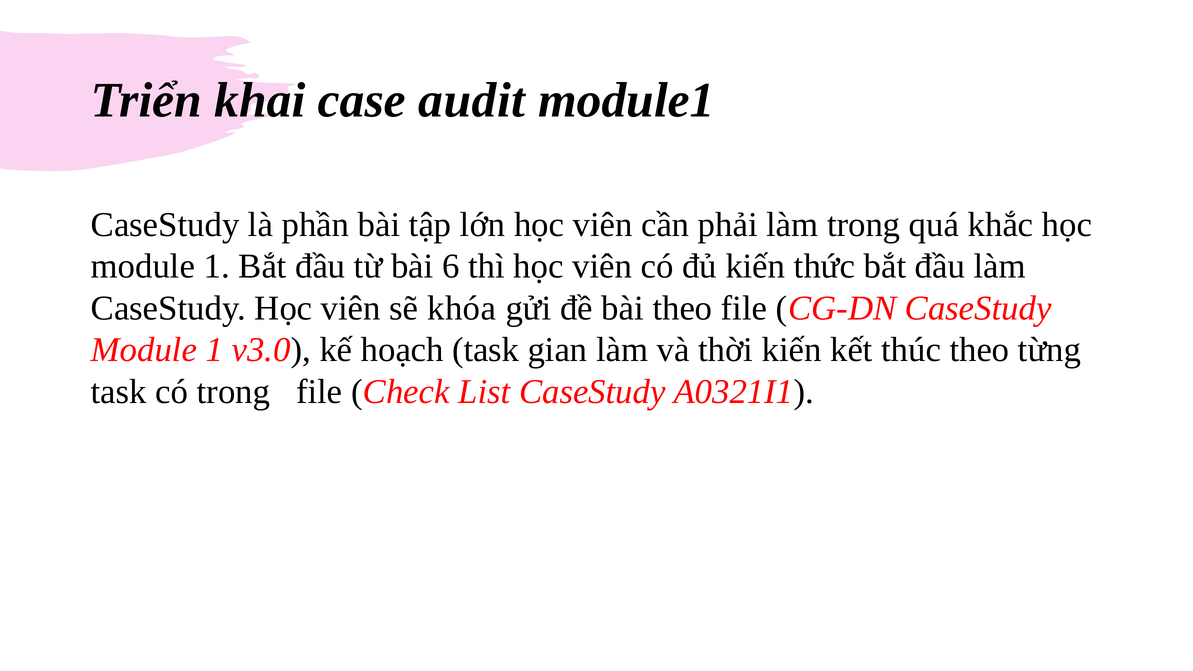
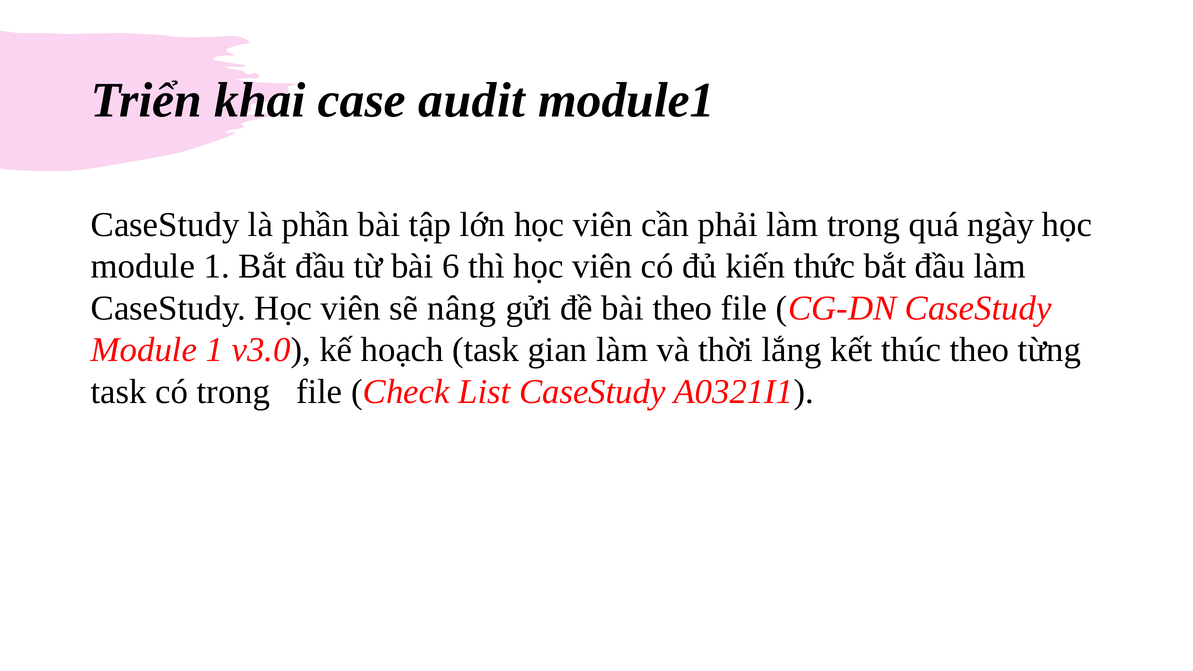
khắc: khắc -> ngày (1001, 225)
khóa: khóa -> nâng (462, 308)
thời kiến: kiến -> lắng (792, 350)
